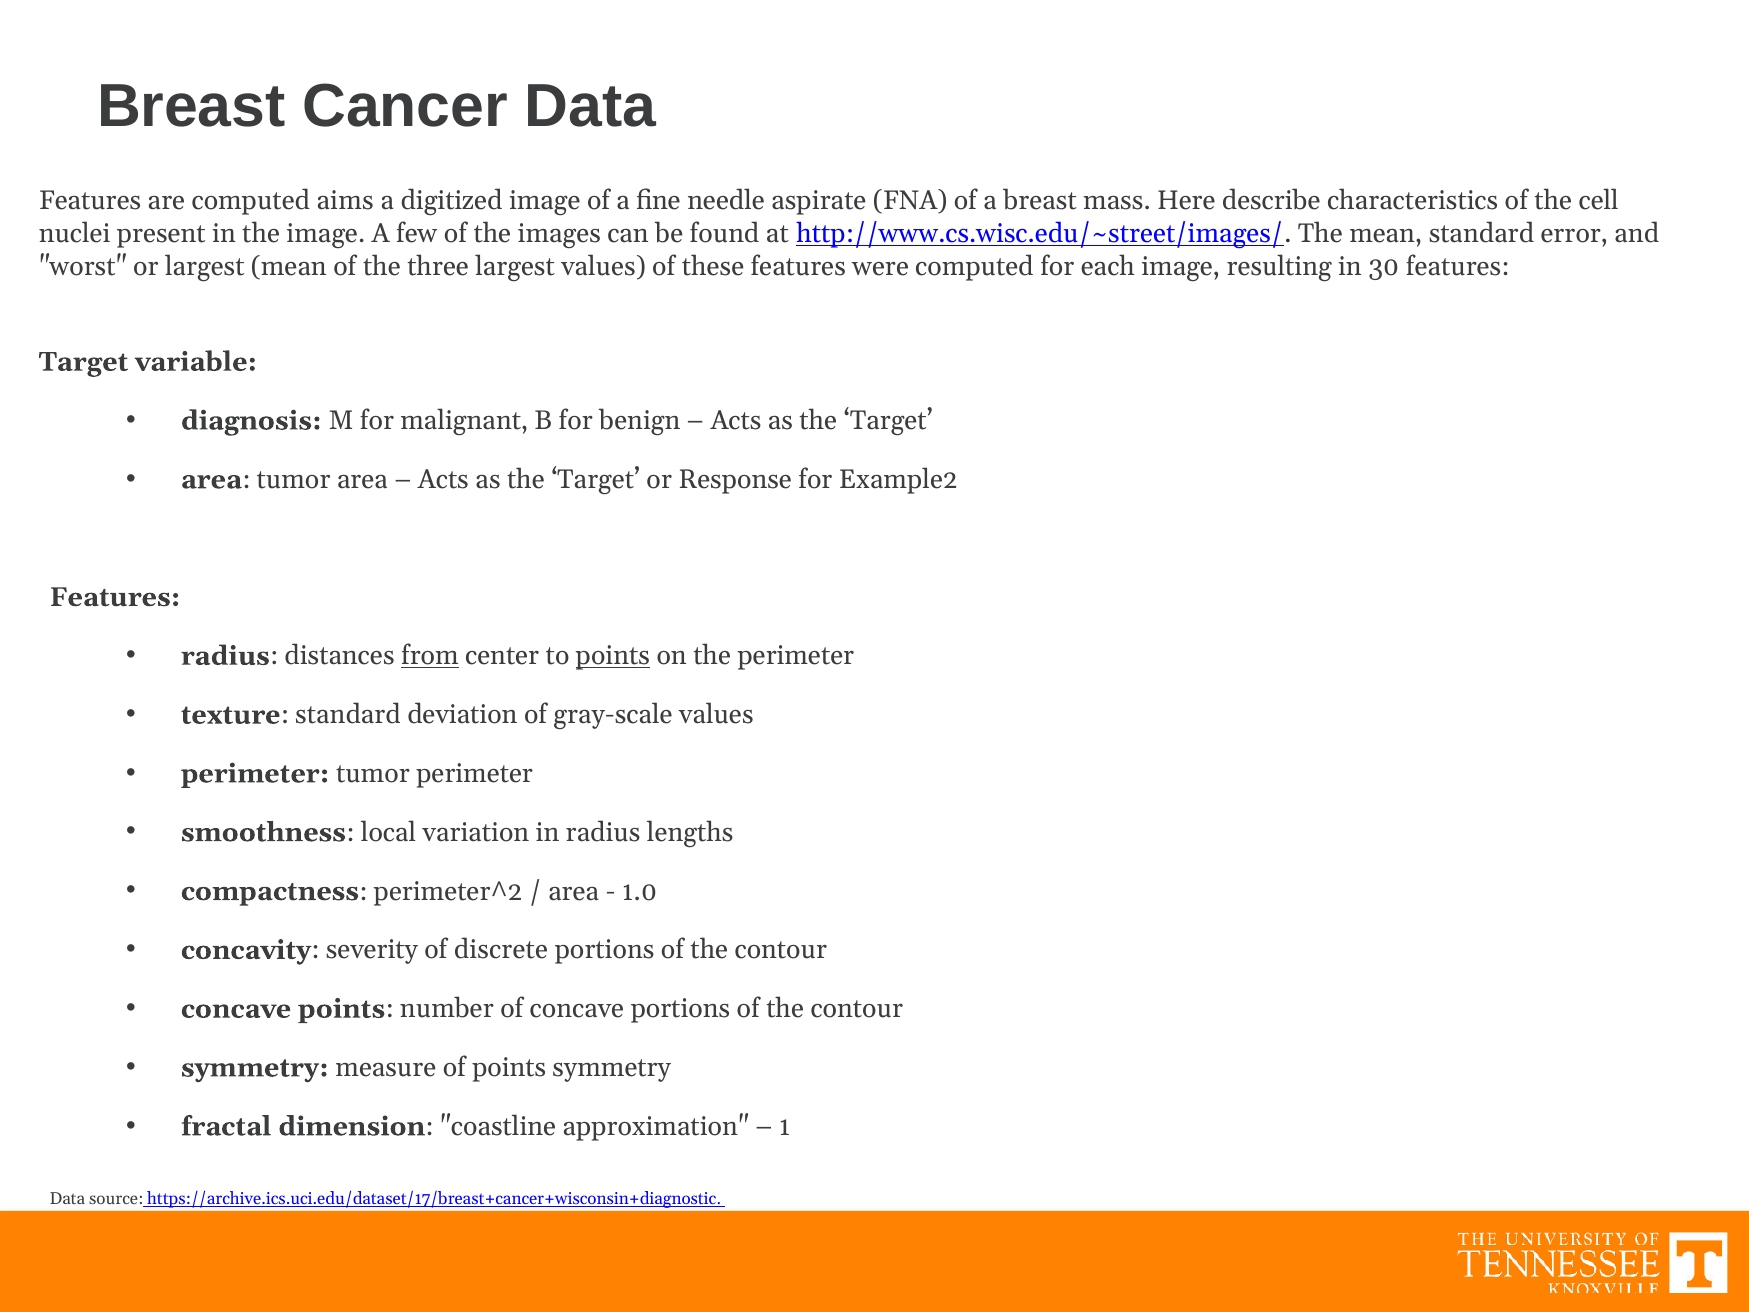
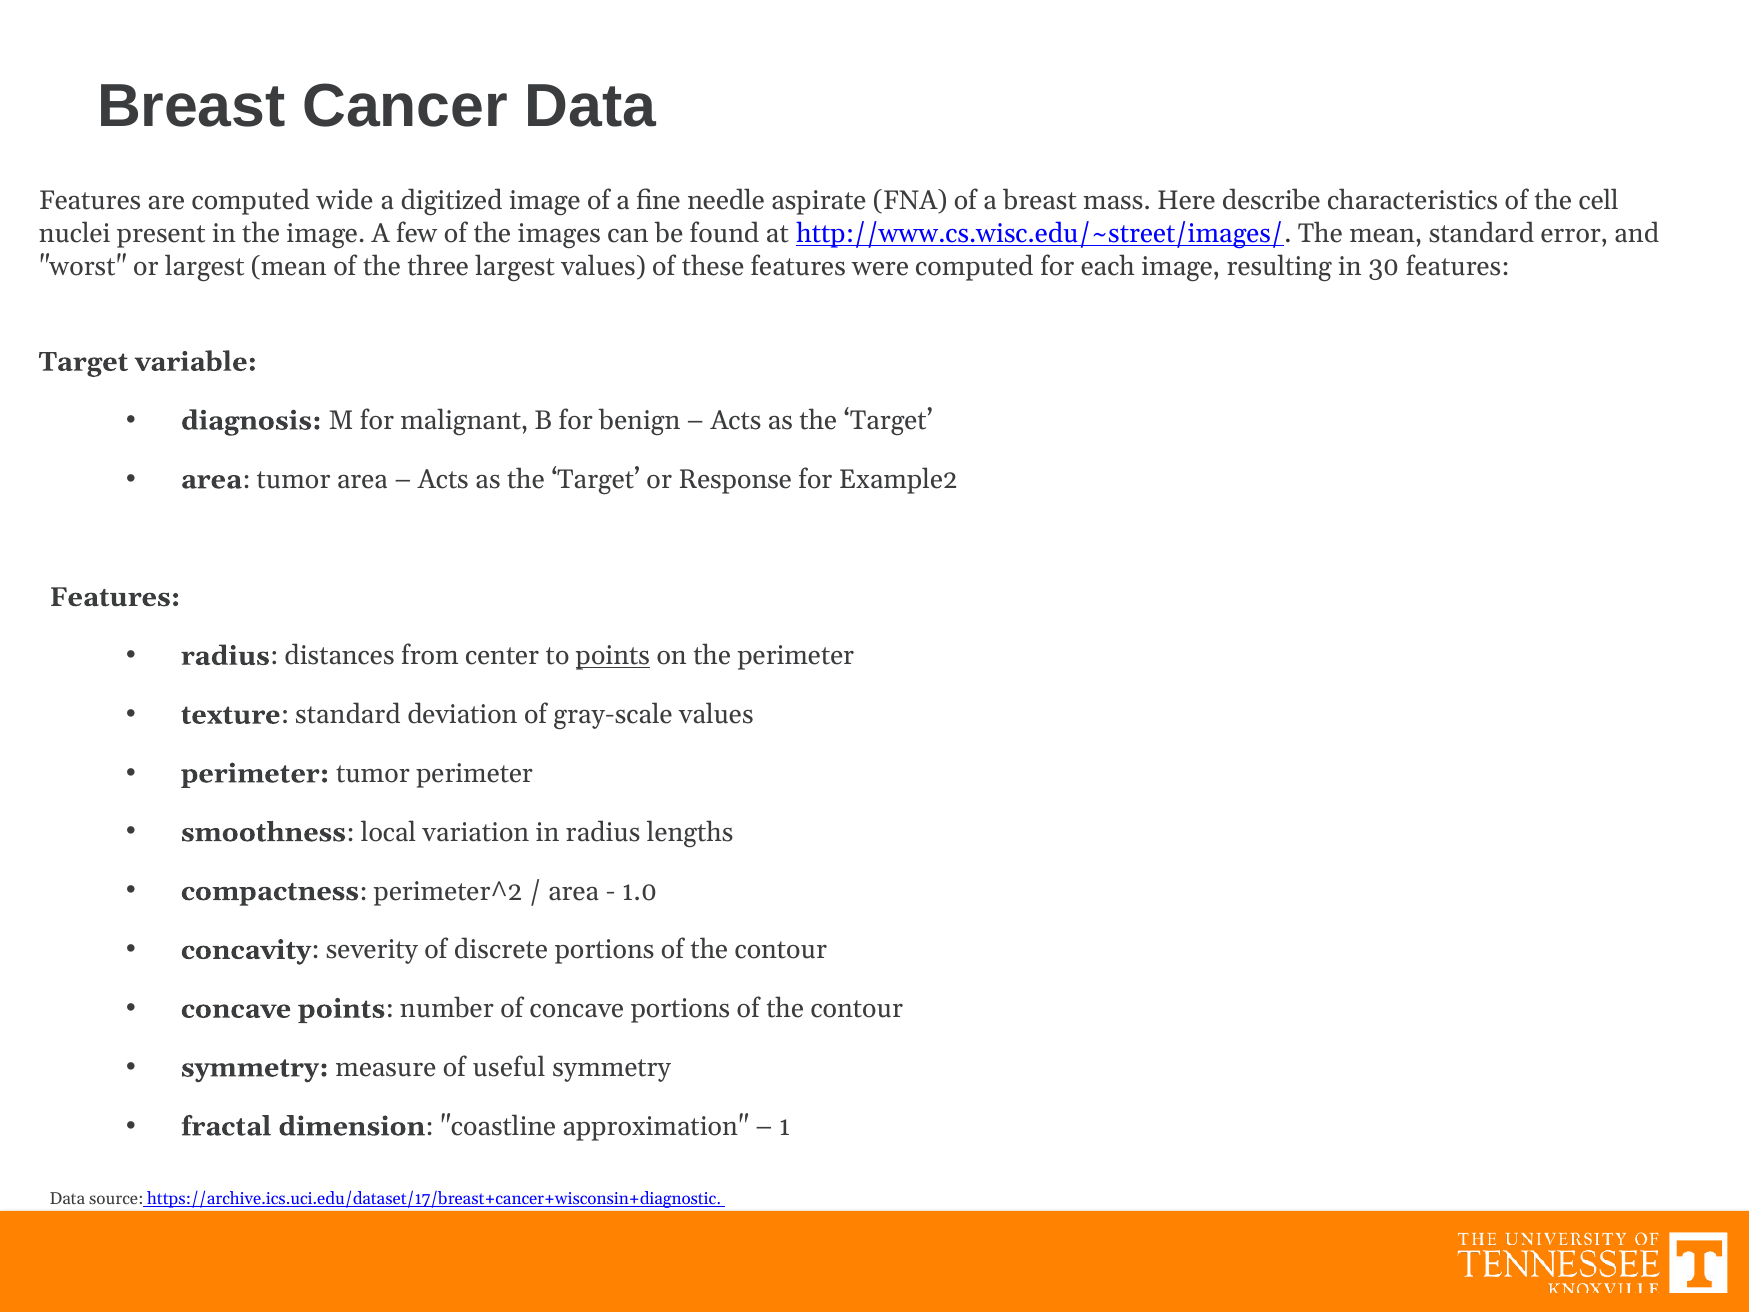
aims: aims -> wide (345, 201)
from underline: present -> none (430, 656)
of points: points -> useful (509, 1067)
